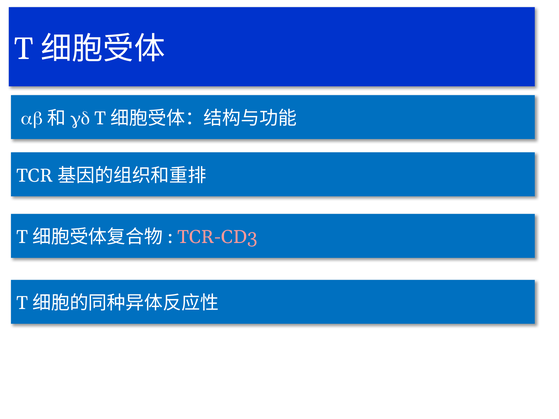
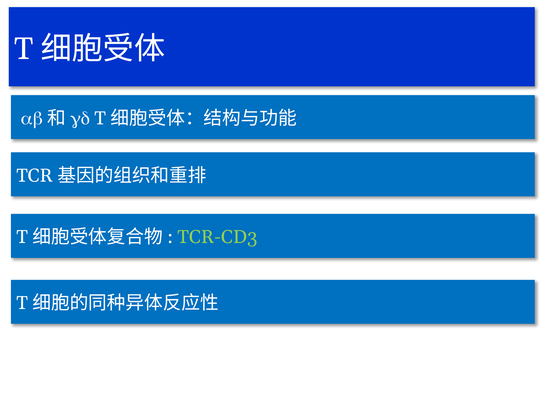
TCR-CD3 colour: pink -> light green (217, 237)
